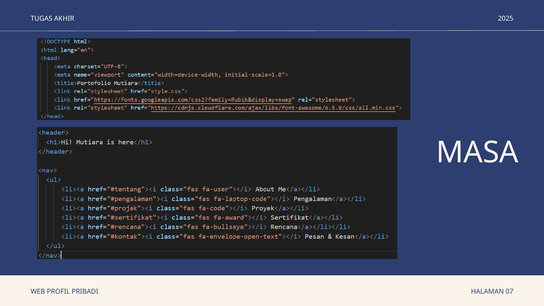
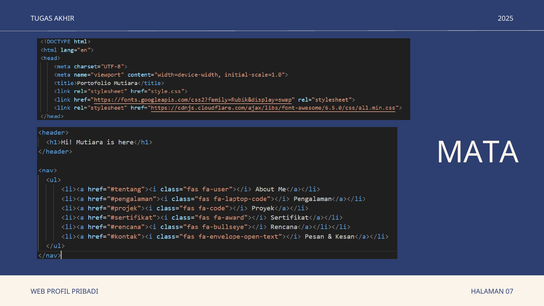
MASA: MASA -> MATA (477, 153)
